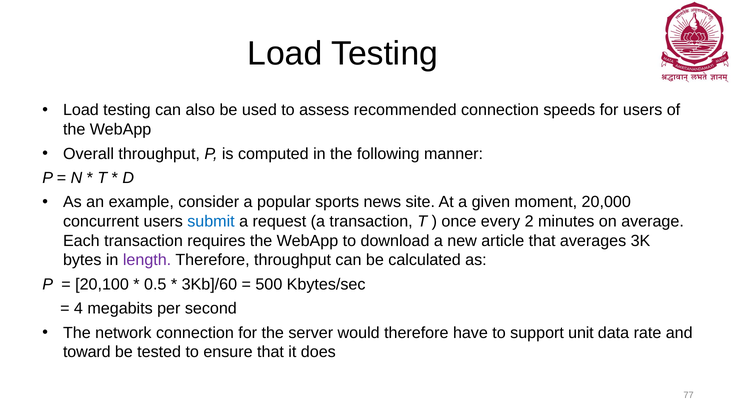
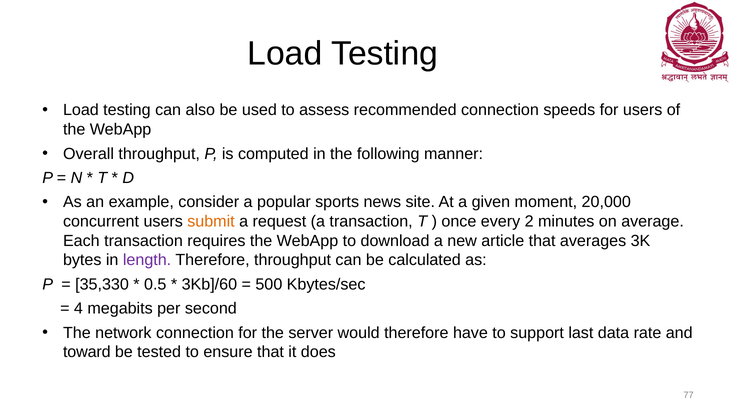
submit colour: blue -> orange (211, 222)
20,100: 20,100 -> 35,330 (102, 284)
unit: unit -> last (581, 333)
